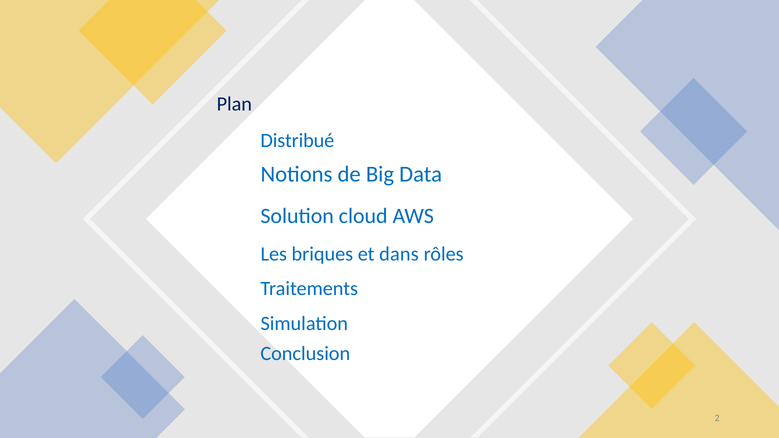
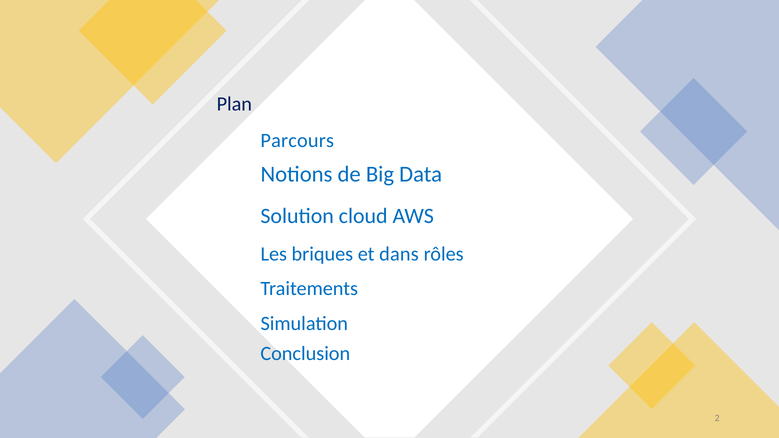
Distribué: Distribué -> Parcours (297, 140)
